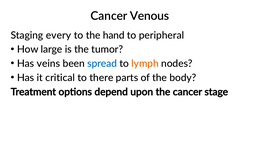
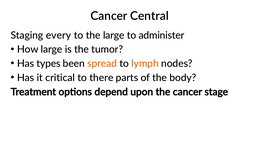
Venous: Venous -> Central (149, 16)
the hand: hand -> large (114, 35)
peripheral: peripheral -> administer (162, 35)
veins: veins -> types (49, 64)
spread colour: blue -> orange (102, 64)
